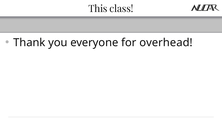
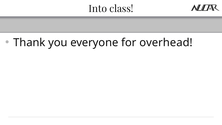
This: This -> Into (98, 9)
